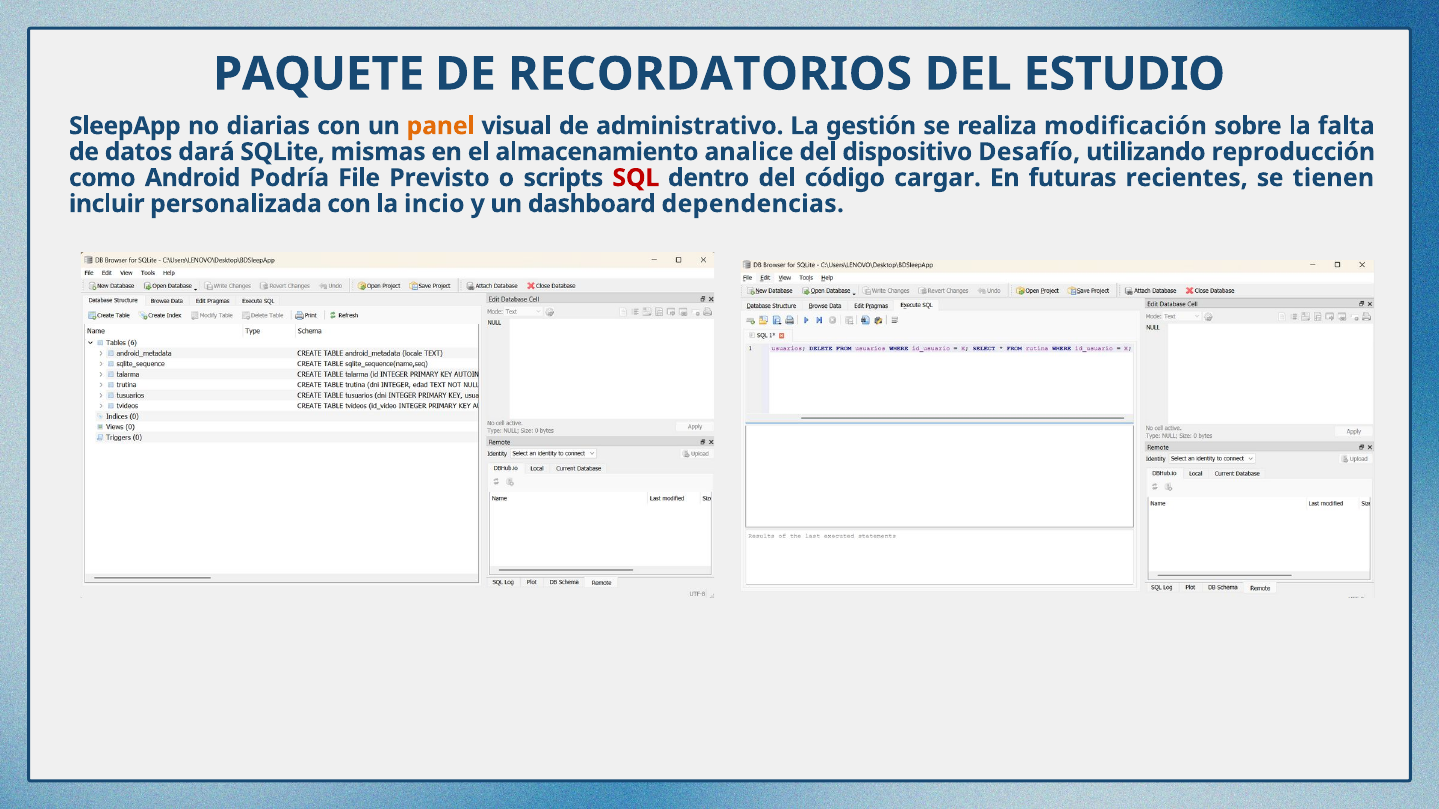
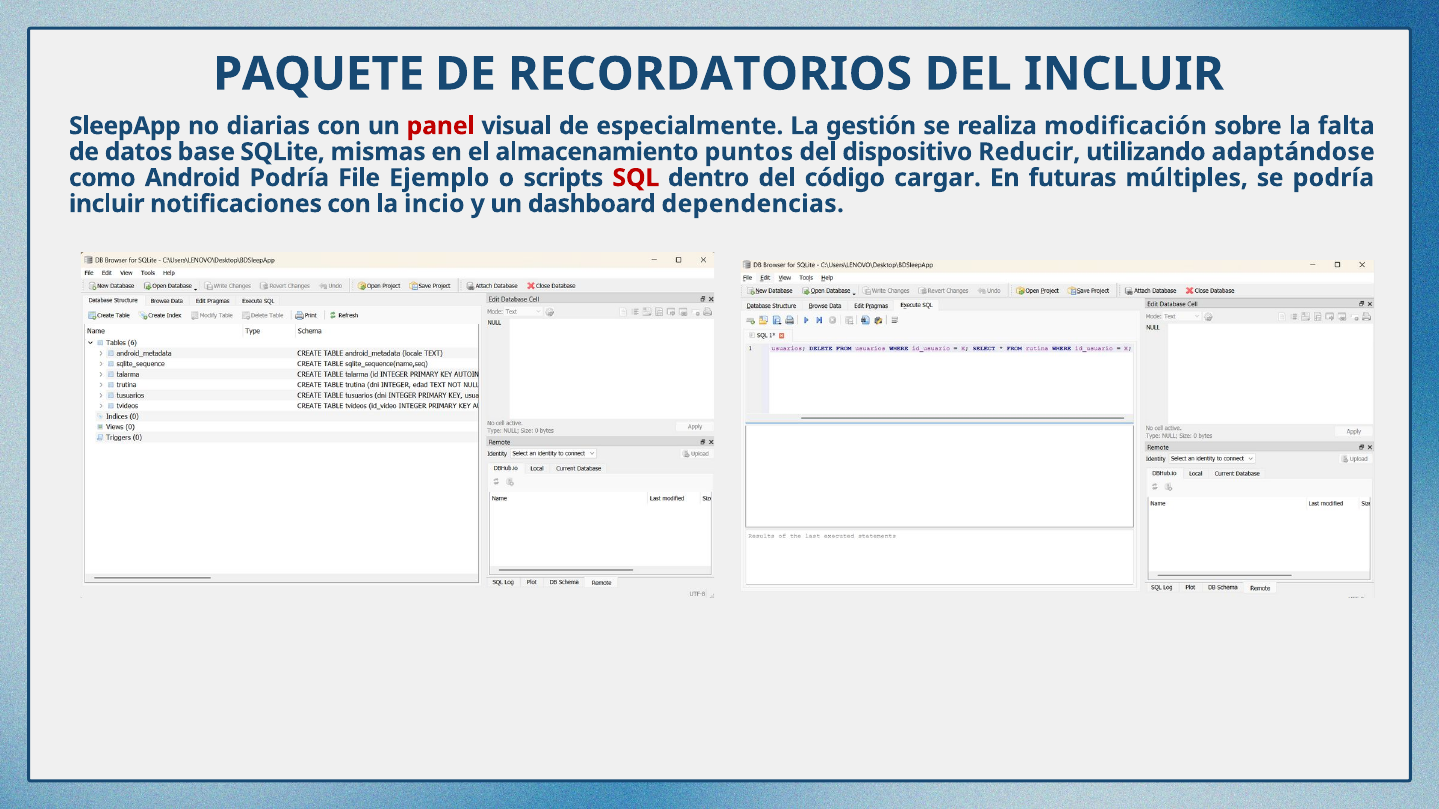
DEL ESTUDIO: ESTUDIO -> INCLUIR (1124, 74)
panel colour: orange -> red (441, 126)
administrativo: administrativo -> especialmente (690, 126)
dará: dará -> base (206, 152)
analice: analice -> puntos (749, 152)
Desafío: Desafío -> Reducir (1029, 152)
reproducción: reproducción -> adaptándose (1293, 152)
Previsto: Previsto -> Ejemplo (439, 178)
recientes: recientes -> múltiples (1187, 178)
se tienen: tienen -> podría (1333, 178)
personalizada: personalizada -> notificaciones (236, 204)
